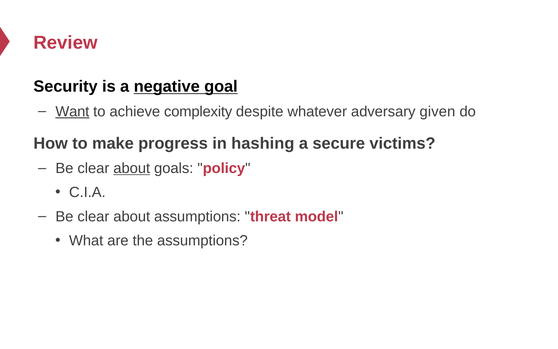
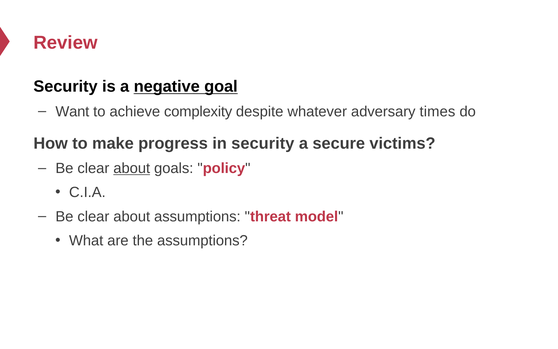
Want underline: present -> none (72, 111)
given: given -> times (437, 111)
in hashing: hashing -> security (263, 143)
